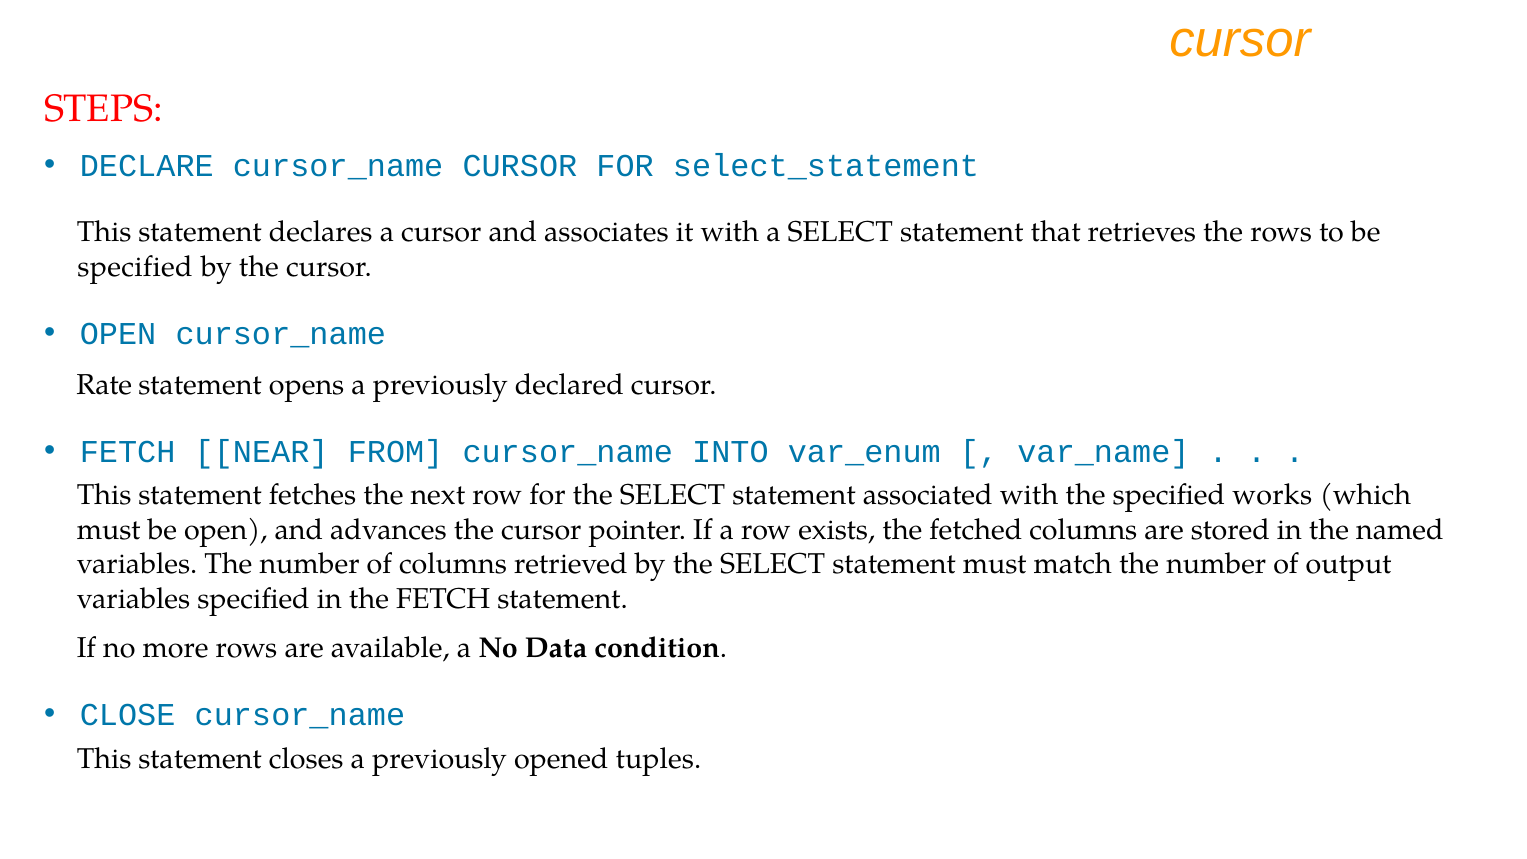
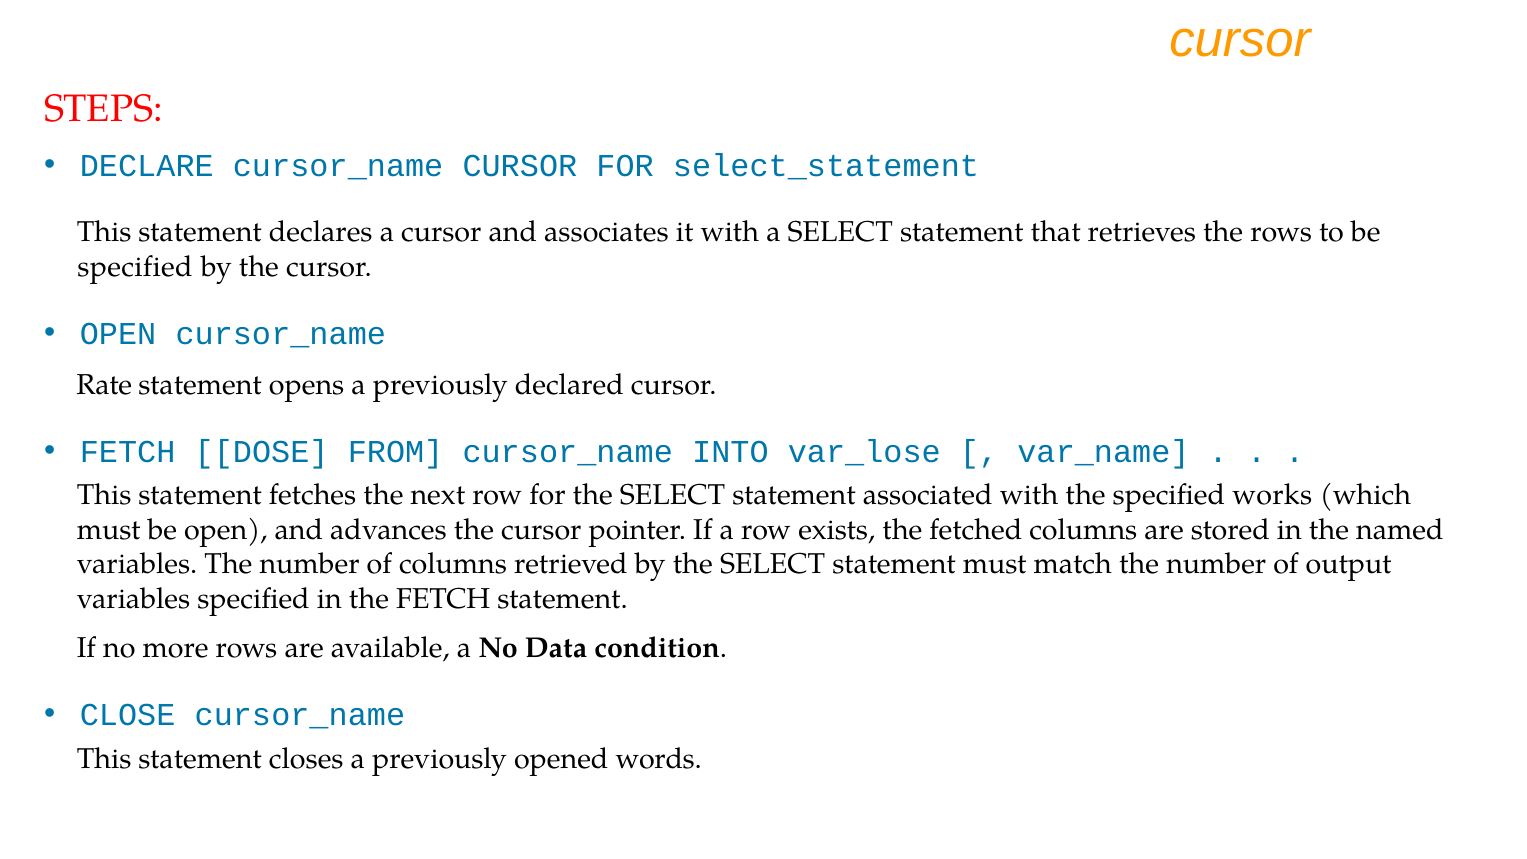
NEAR: NEAR -> DOSE (262, 452)
var_enum: var_enum -> var_lose (864, 452)
tuples: tuples -> words (659, 759)
